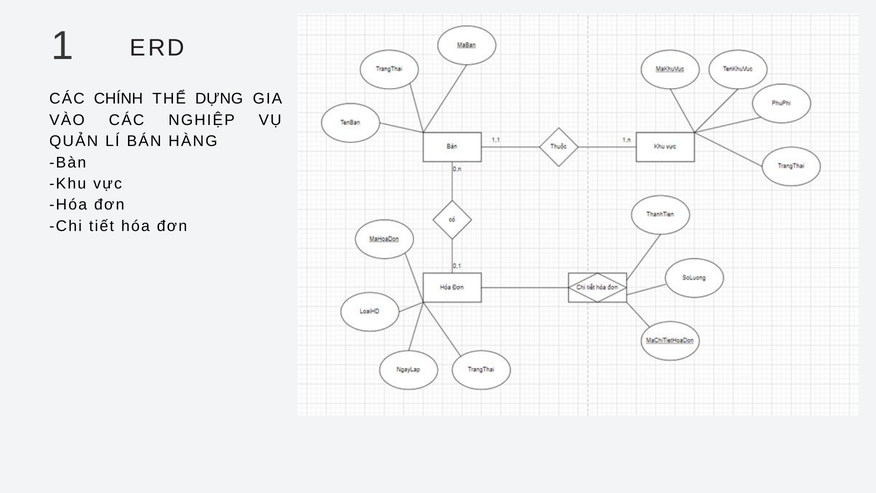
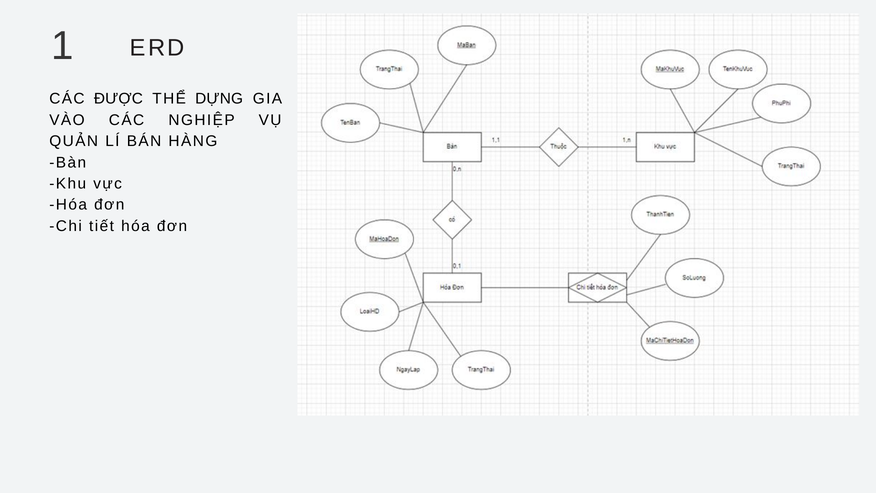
CHÍNH: CHÍNH -> ĐƯỢC (118, 99)
